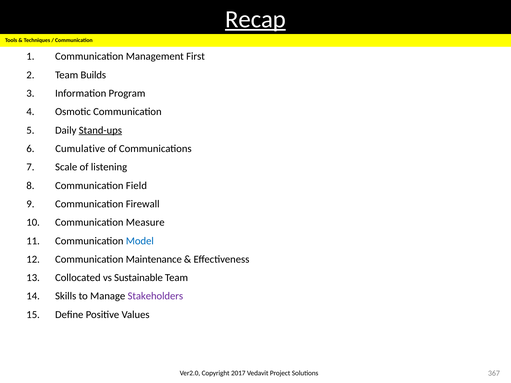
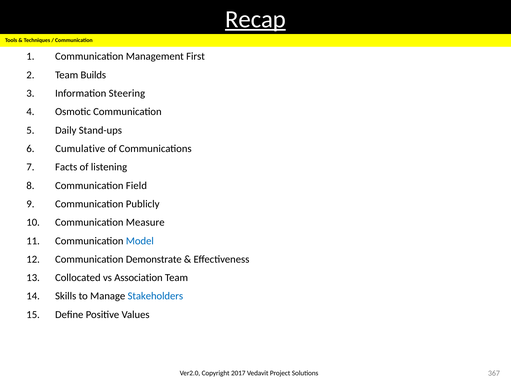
Program: Program -> Steering (127, 93)
Stand-ups underline: present -> none (100, 130)
Scale: Scale -> Facts (66, 167)
Firewall: Firewall -> Publicly (143, 204)
Maintenance: Maintenance -> Demonstrate (154, 259)
Sustainable: Sustainable -> Association (138, 278)
Stakeholders colour: purple -> blue (155, 296)
